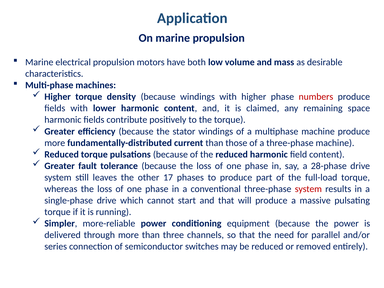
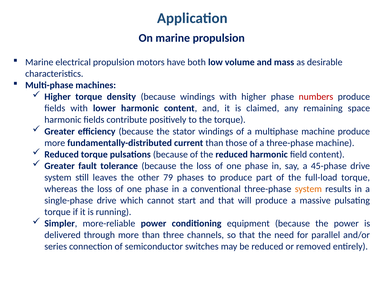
28-phase: 28-phase -> 45-phase (329, 166)
17: 17 -> 79 (168, 177)
system colour: red -> orange (308, 189)
